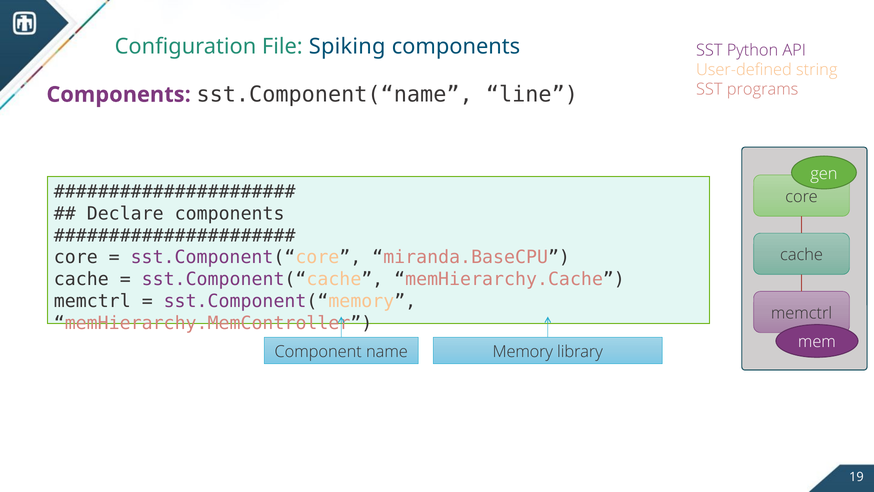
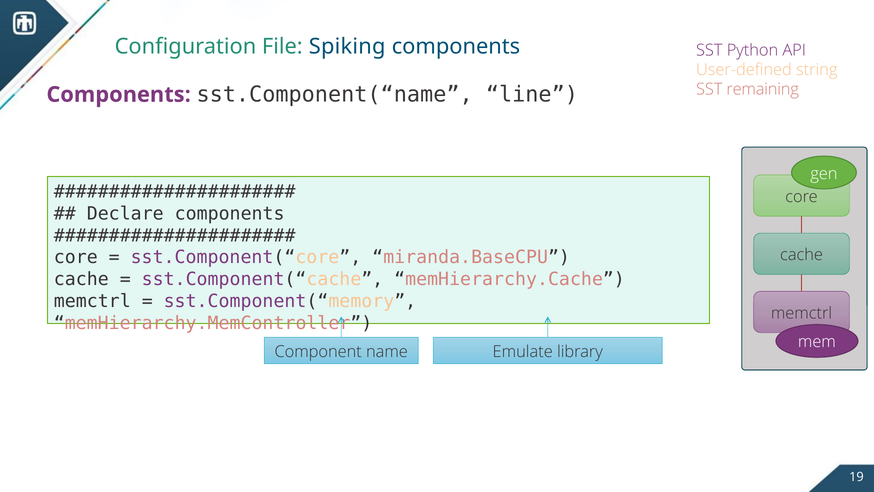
programs: programs -> remaining (763, 89)
Memory: Memory -> Emulate (523, 351)
